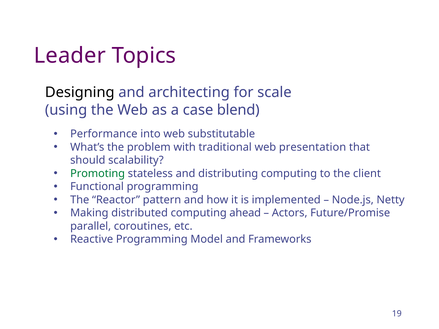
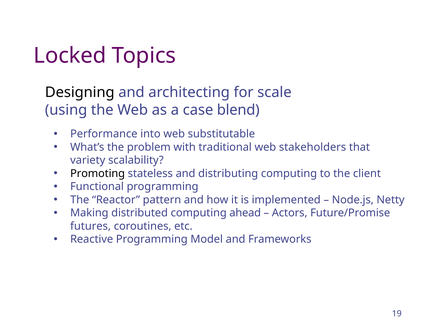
Leader: Leader -> Locked (70, 56)
presentation: presentation -> stakeholders (313, 147)
should: should -> variety (88, 160)
Promoting colour: green -> black (98, 174)
parallel: parallel -> futures (91, 226)
